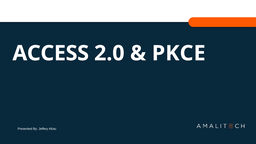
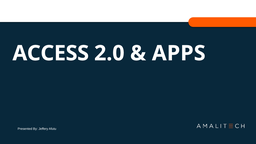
PKCE: PKCE -> APPS (179, 53)
